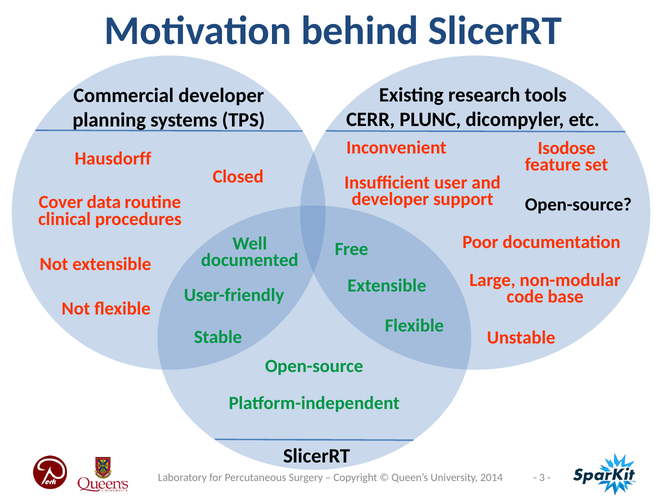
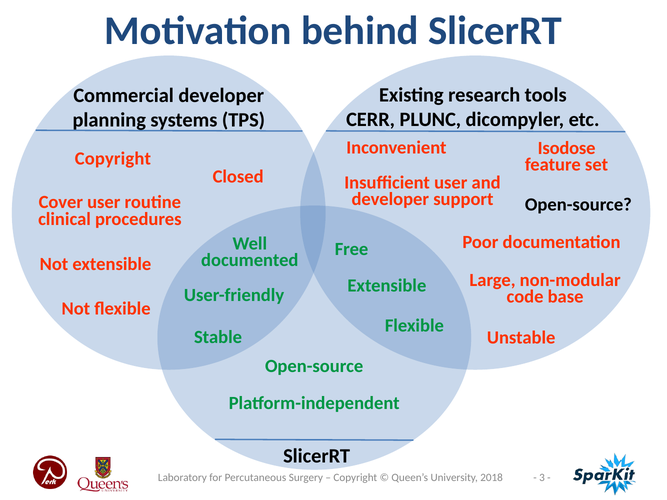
Hausdorff: Hausdorff -> Copyright (113, 159)
Cover data: data -> user (104, 202)
2014: 2014 -> 2018 (492, 478)
